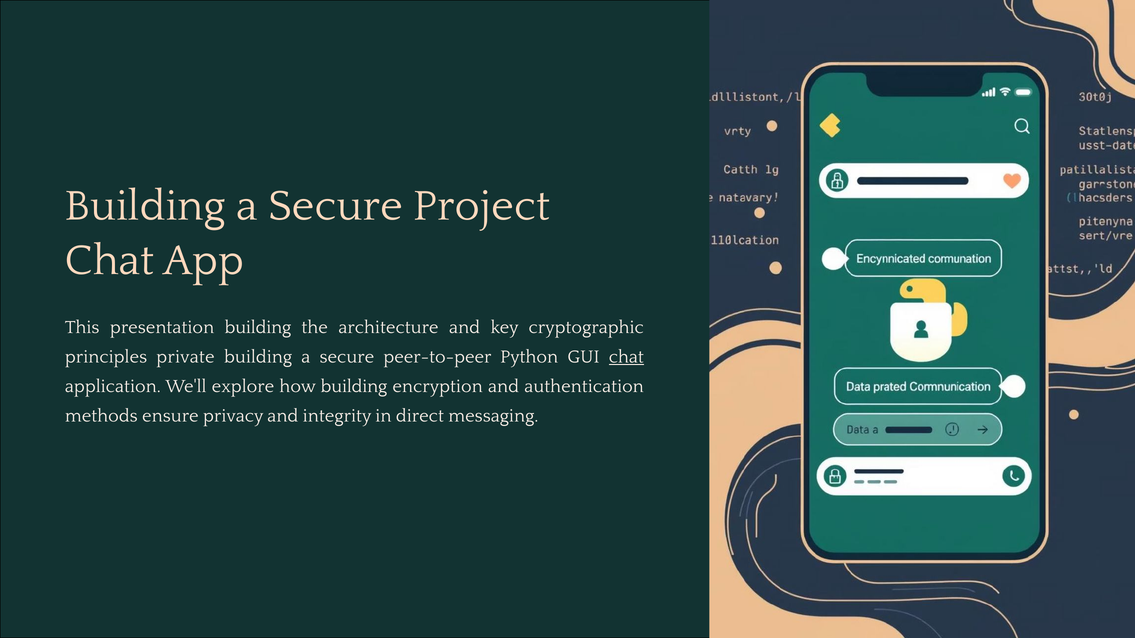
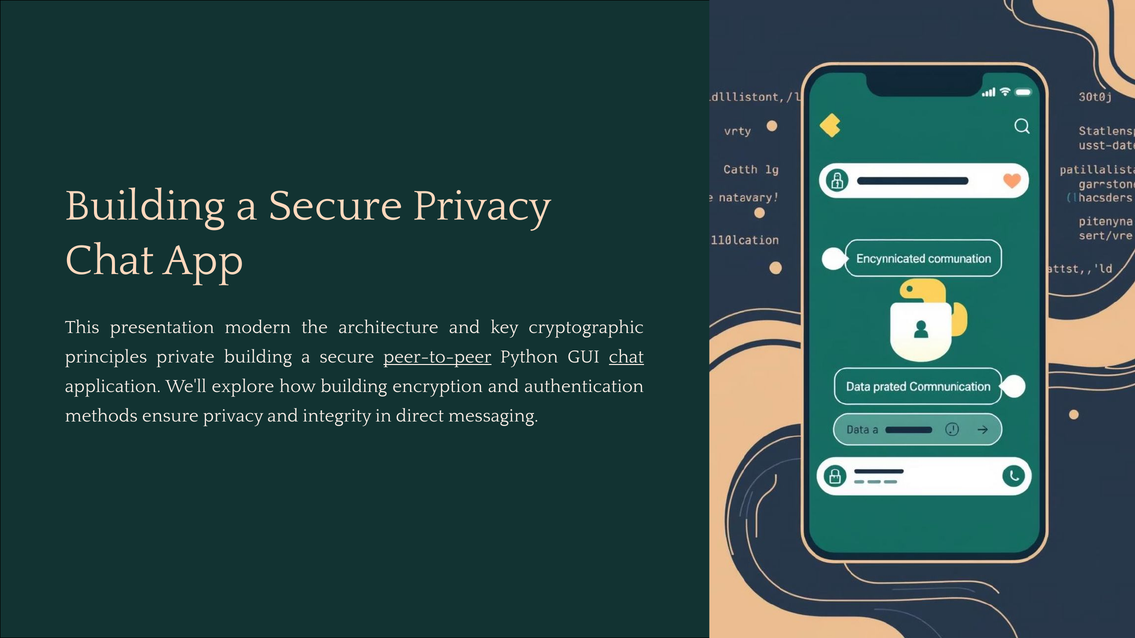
Secure Project: Project -> Privacy (482, 206)
presentation building: building -> modern (258, 327)
peer-to-peer underline: none -> present (437, 357)
